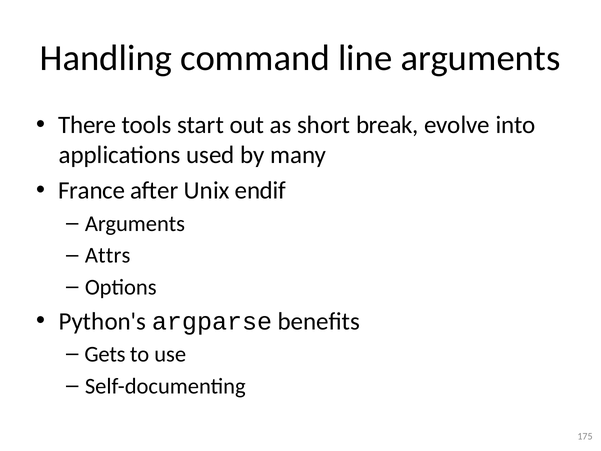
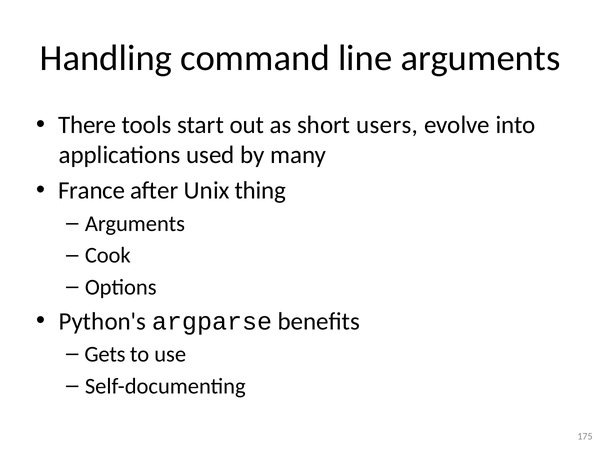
break: break -> users (387, 125)
endif: endif -> thing (260, 190)
Attrs: Attrs -> Cook (108, 255)
